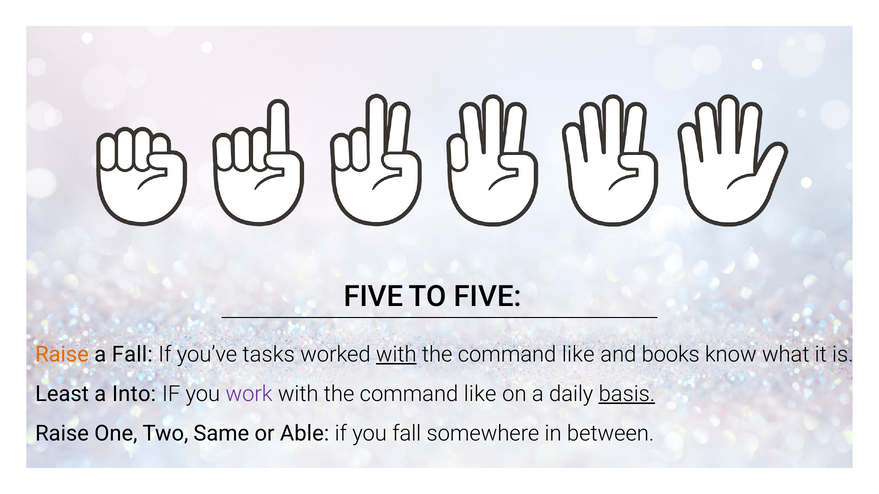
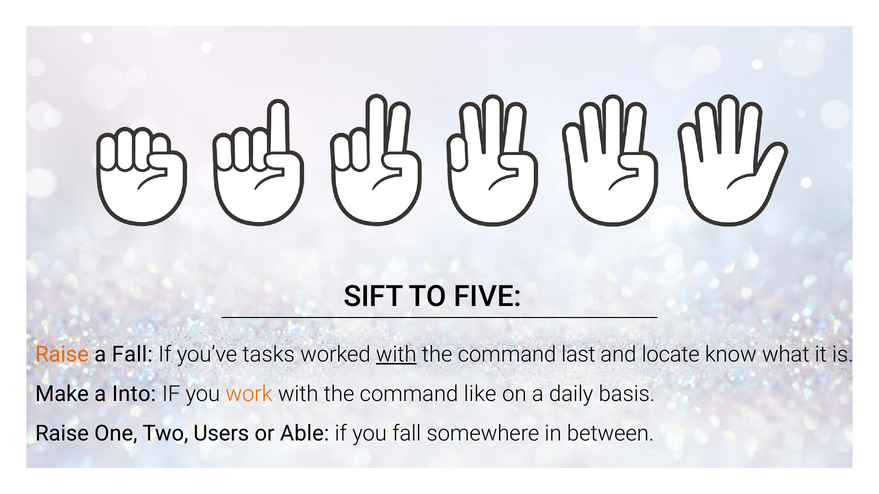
FIVE: FIVE -> SIFT (373, 297)
like: like -> last (578, 355)
books: books -> locate (671, 355)
Least: Least -> Make (62, 394)
work colour: purple -> orange (249, 394)
basis underline: present -> none (627, 394)
Same: Same -> Users (221, 434)
